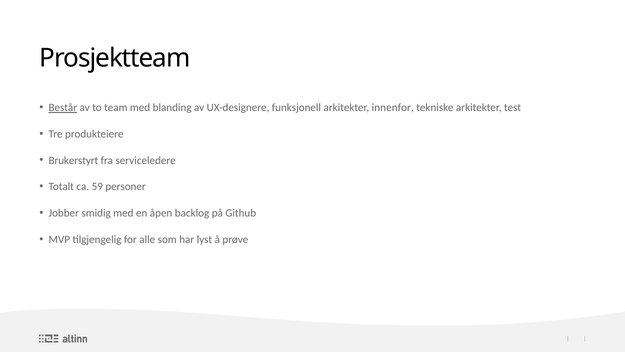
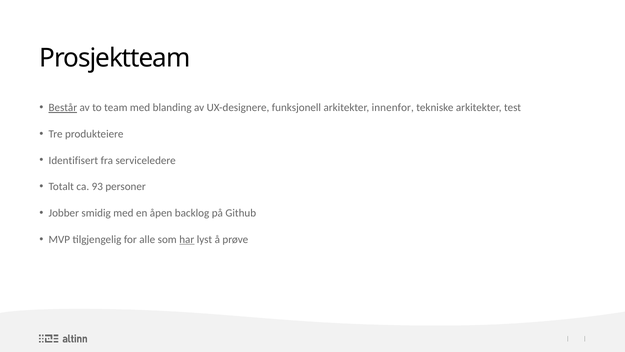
Brukerstyrt: Brukerstyrt -> Identifisert (73, 160)
59: 59 -> 93 (97, 187)
har underline: none -> present (187, 239)
